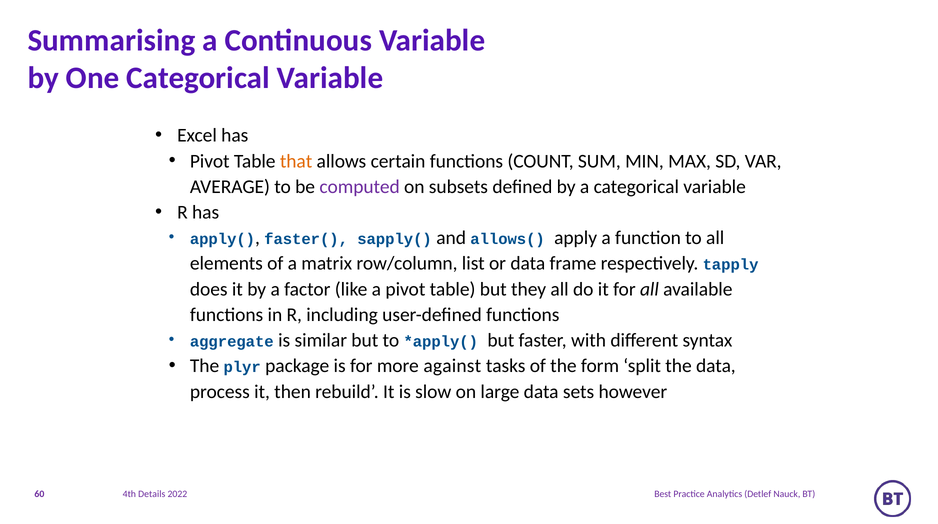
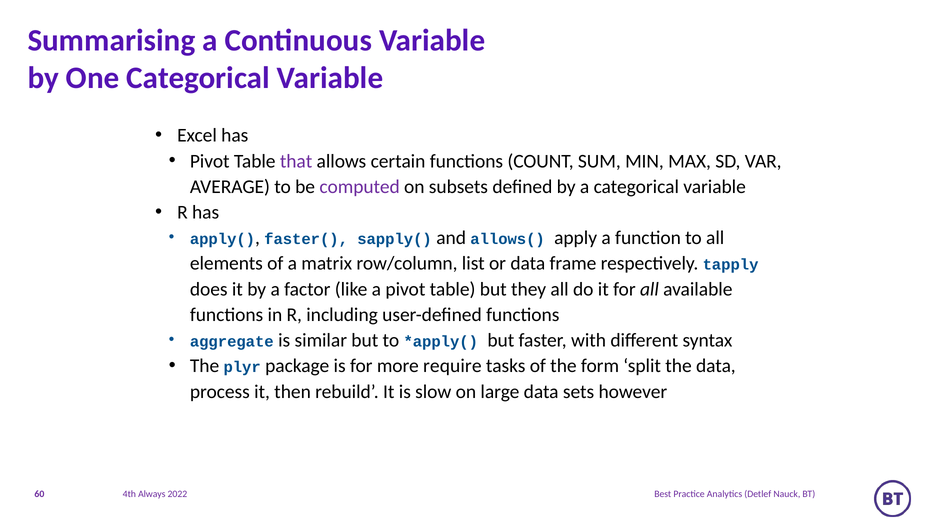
that colour: orange -> purple (296, 161)
against: against -> require (452, 366)
Details: Details -> Always (152, 494)
